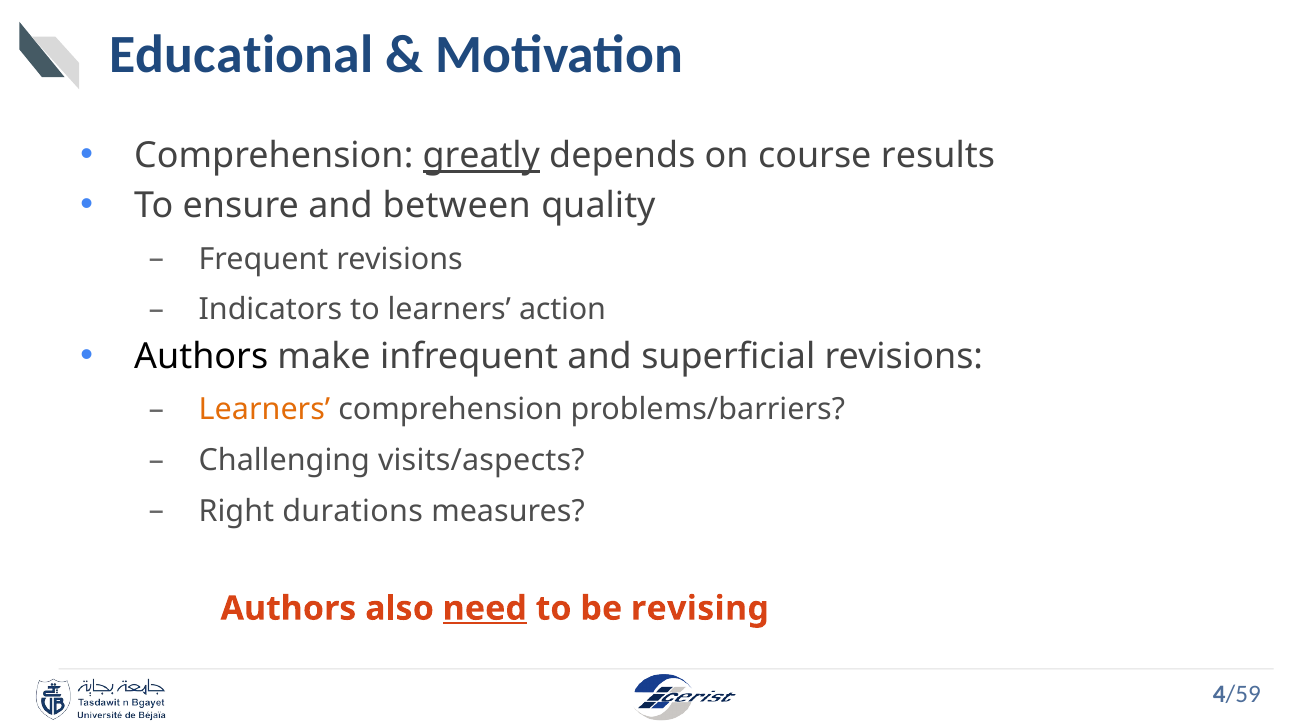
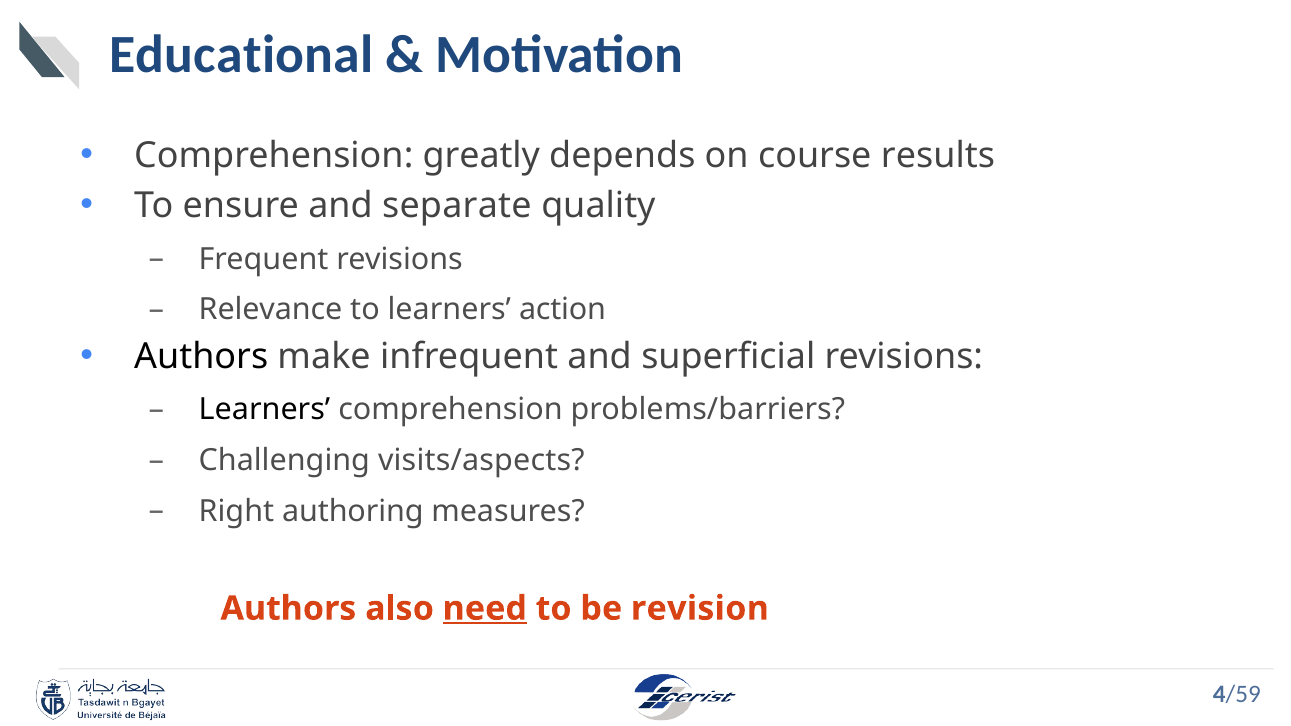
greatly underline: present -> none (481, 156)
between: between -> separate (457, 206)
Indicators: Indicators -> Relevance (271, 310)
Learners colour: orange -> black (265, 410)
durations: durations -> authoring (353, 511)
revising: revising -> revision (700, 609)
